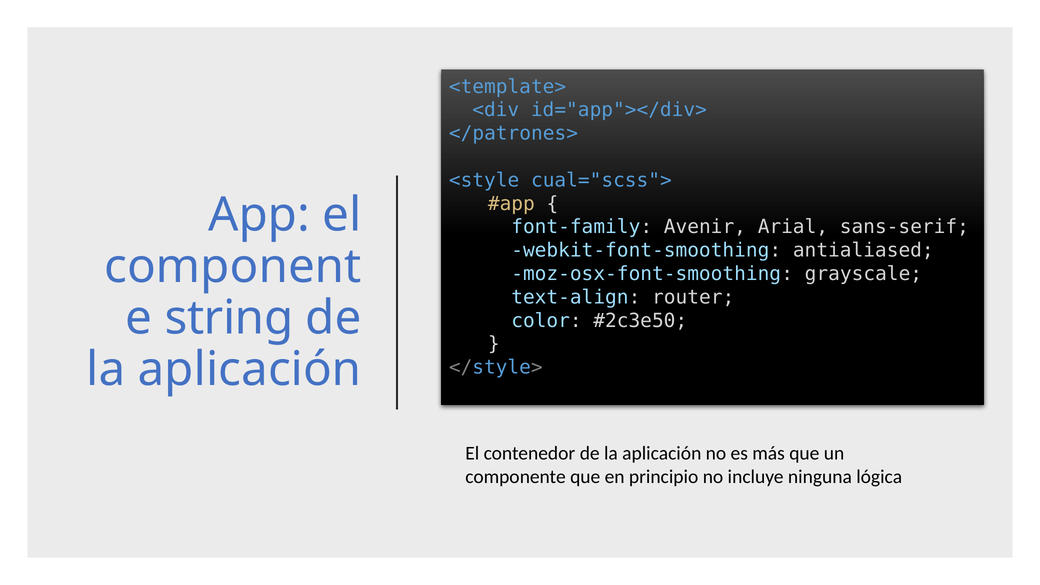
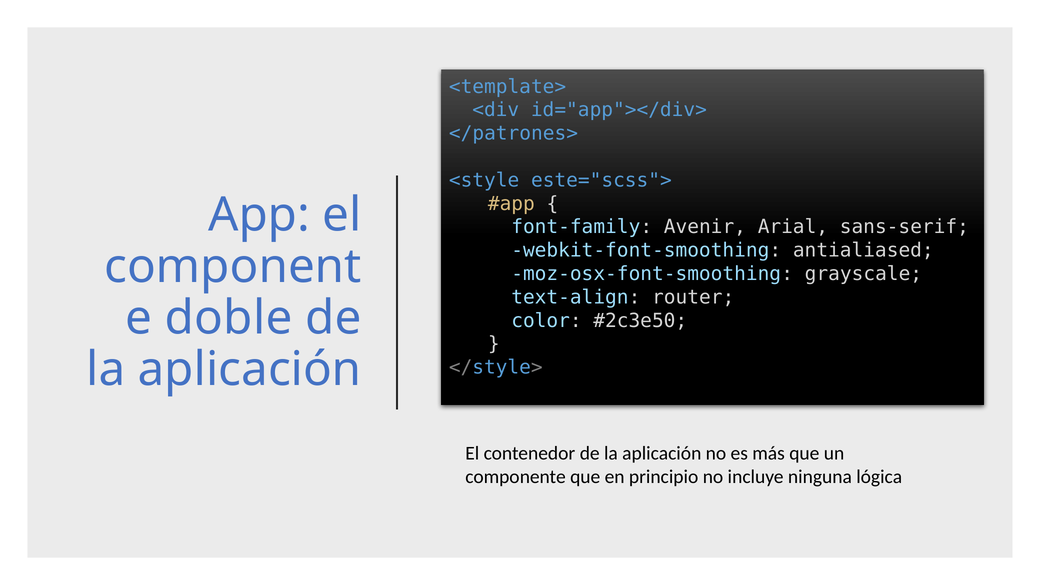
cual="scss">: cual="scss"> -> este="scss"> (601, 180)
string: string -> doble (229, 318)
